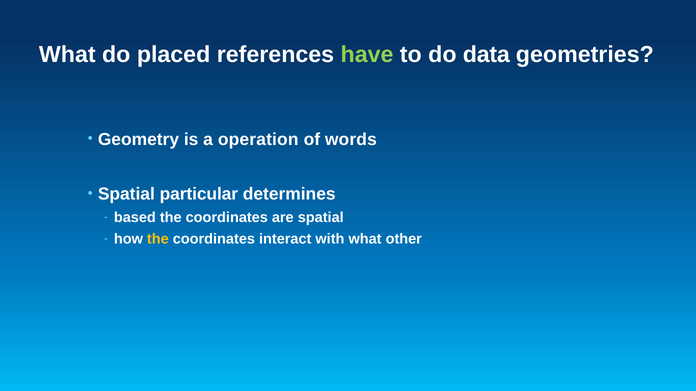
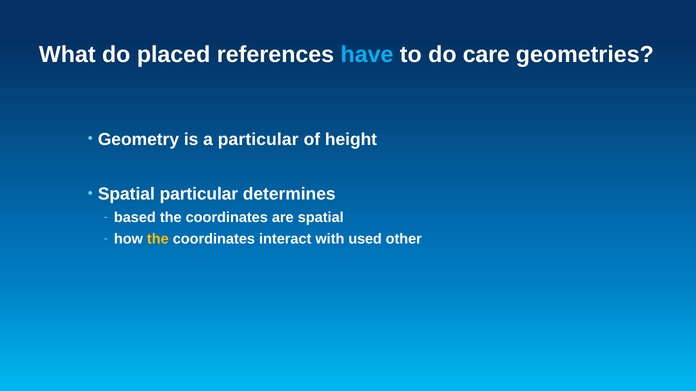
have colour: light green -> light blue (367, 55)
data: data -> care (486, 55)
a operation: operation -> particular (258, 139)
words: words -> height (351, 139)
with what: what -> used (365, 239)
